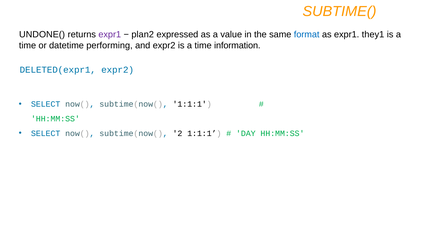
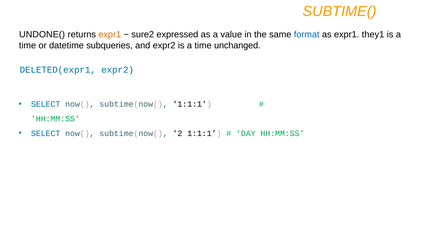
expr1 colour: purple -> orange (110, 35)
plan2: plan2 -> sure2 (143, 35)
performing: performing -> subqueries (110, 46)
information: information -> unchanged (237, 46)
